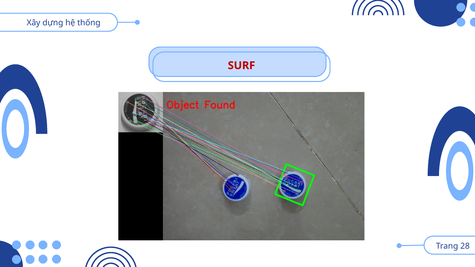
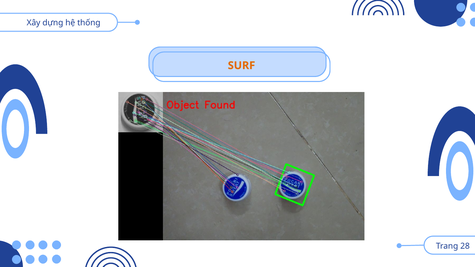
SURF colour: red -> orange (241, 66)
